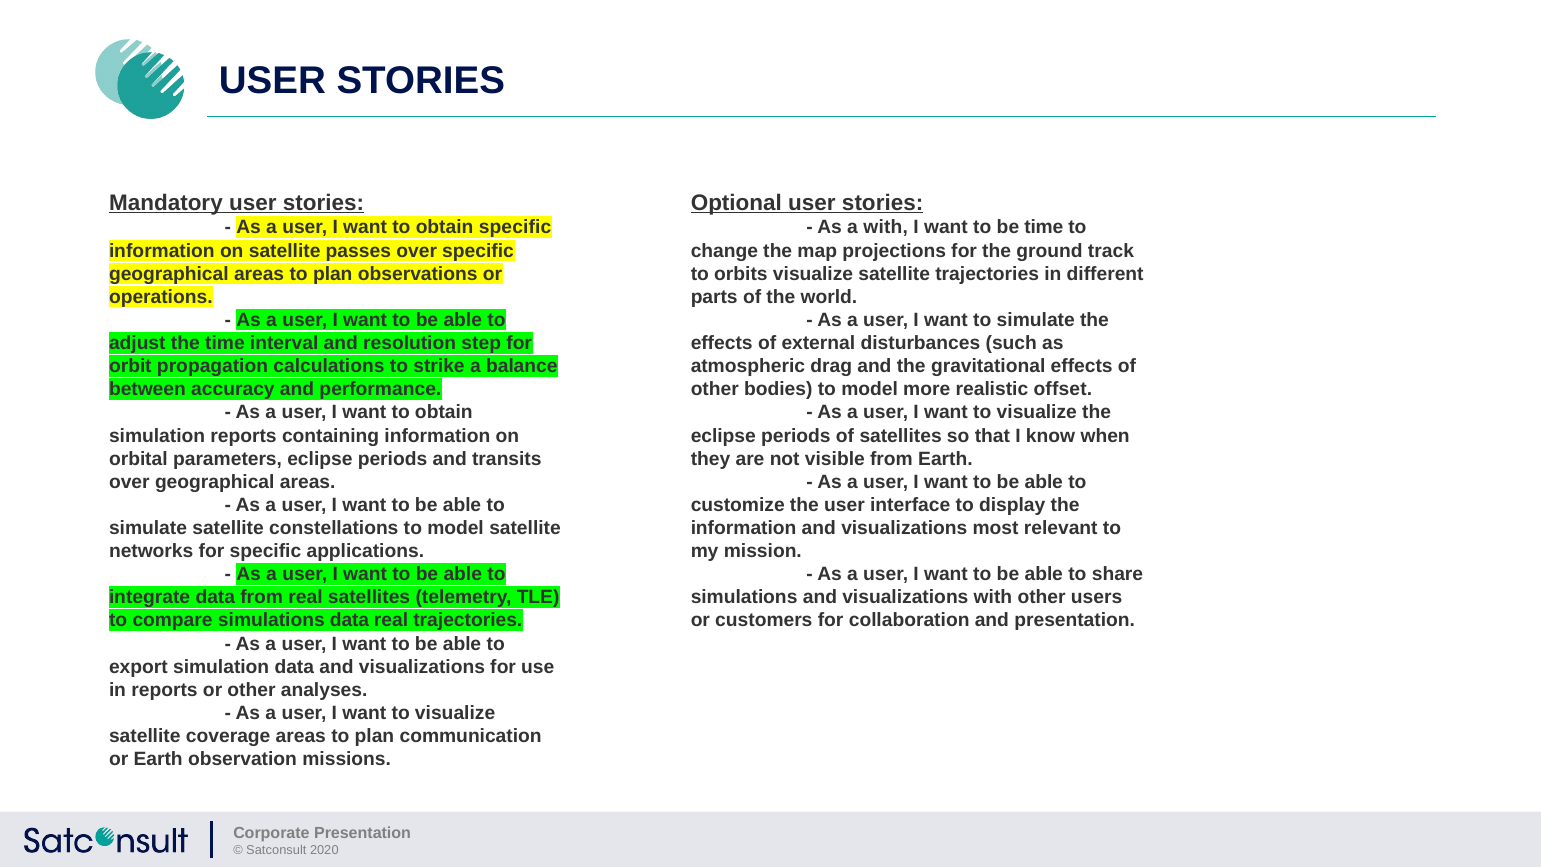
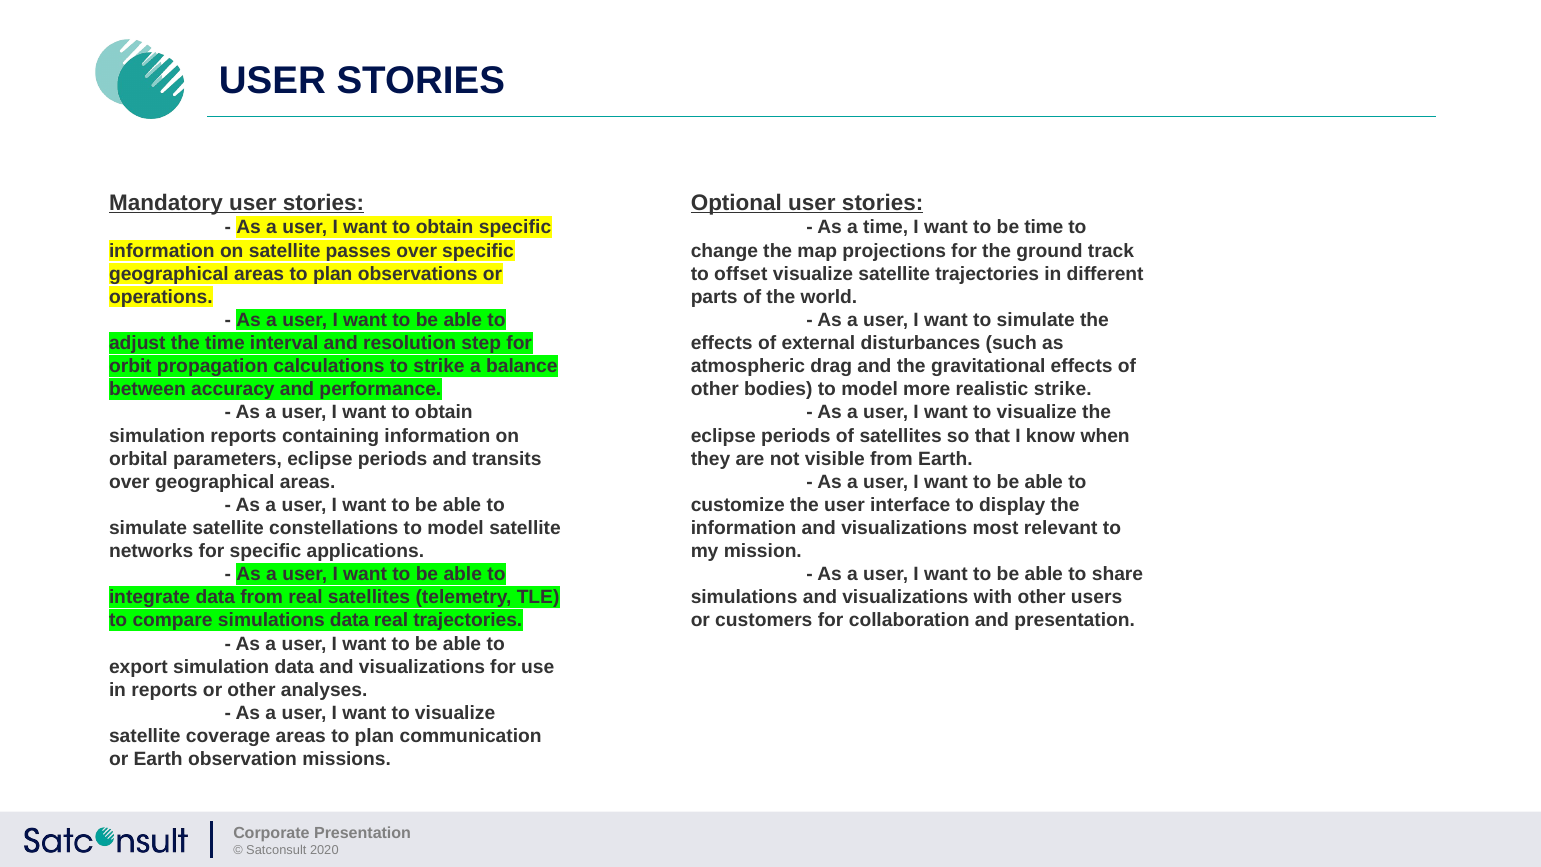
a with: with -> time (886, 228)
orbits: orbits -> offset (741, 274)
realistic offset: offset -> strike (1063, 389)
